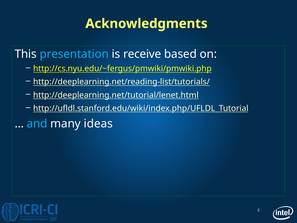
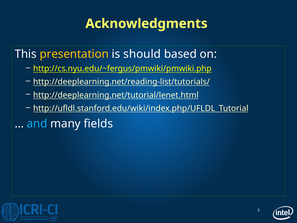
presentation colour: light blue -> yellow (74, 54)
receive: receive -> should (142, 54)
ideas: ideas -> fields (98, 124)
